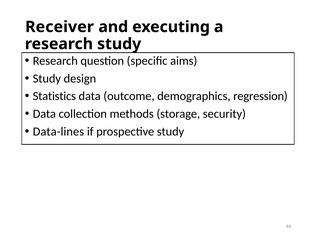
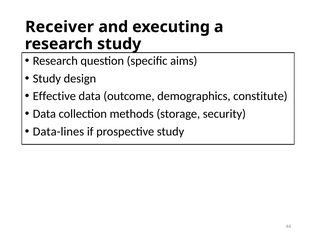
Statistics: Statistics -> Effective (54, 96)
regression: regression -> constitute (260, 96)
